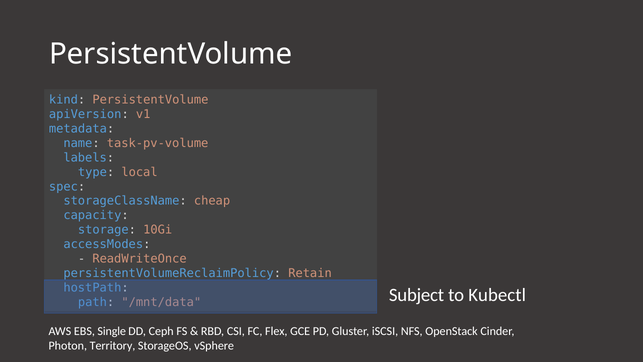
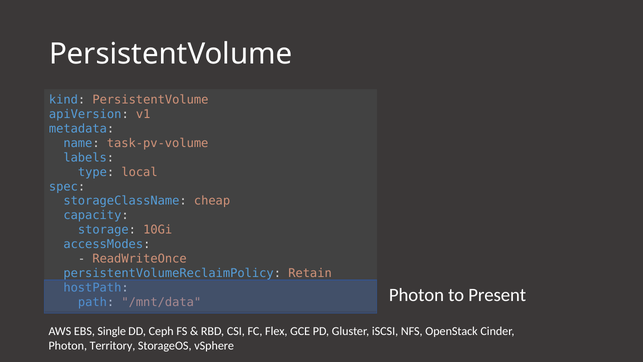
Subject: Subject -> Photon (416, 295)
Kubectl: Kubectl -> Present (497, 295)
